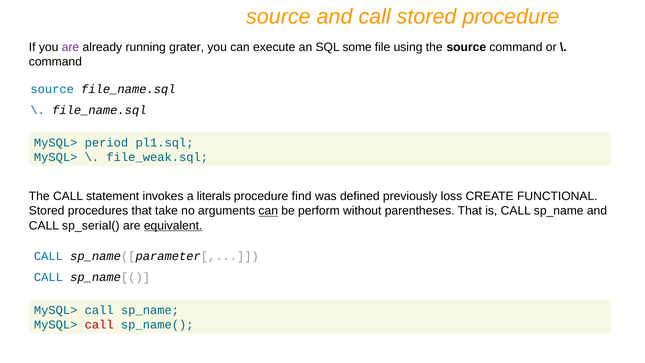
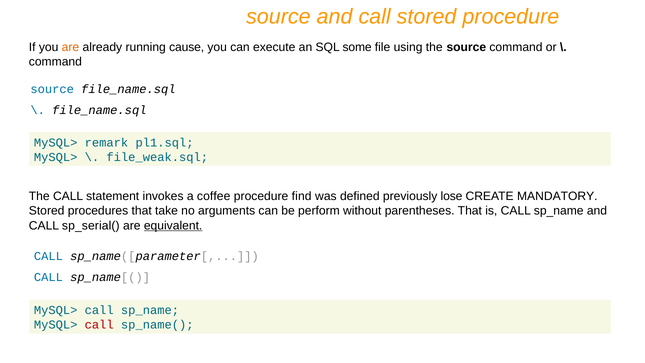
are colour: purple -> orange (70, 47)
grater: grater -> cause (187, 47)
period: period -> remark (106, 142)
literals: literals -> coffee (214, 196)
loss: loss -> lose (452, 196)
FUNCTIONAL: FUNCTIONAL -> MANDATORY (557, 196)
can underline: present -> none (268, 211)
